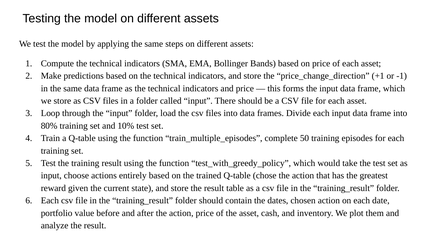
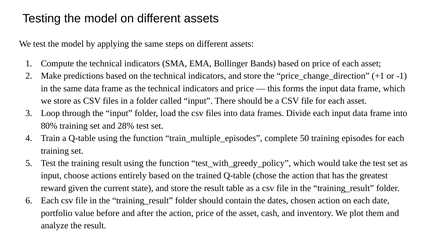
10%: 10% -> 28% (126, 126)
